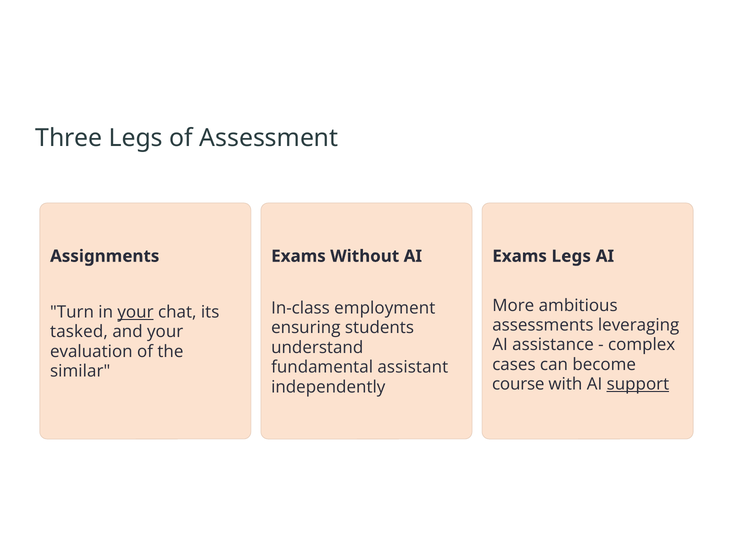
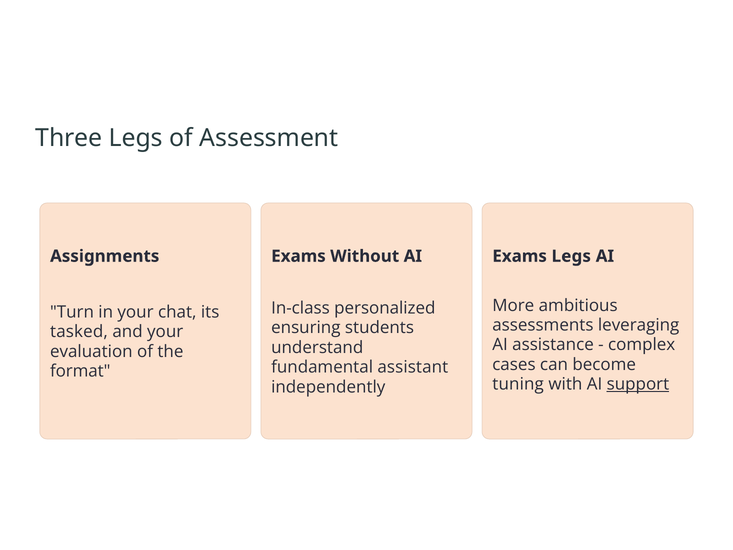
employment: employment -> personalized (385, 308)
your underline: present -> none (135, 312)
similar: similar -> format (80, 371)
course: course -> tuning (518, 384)
